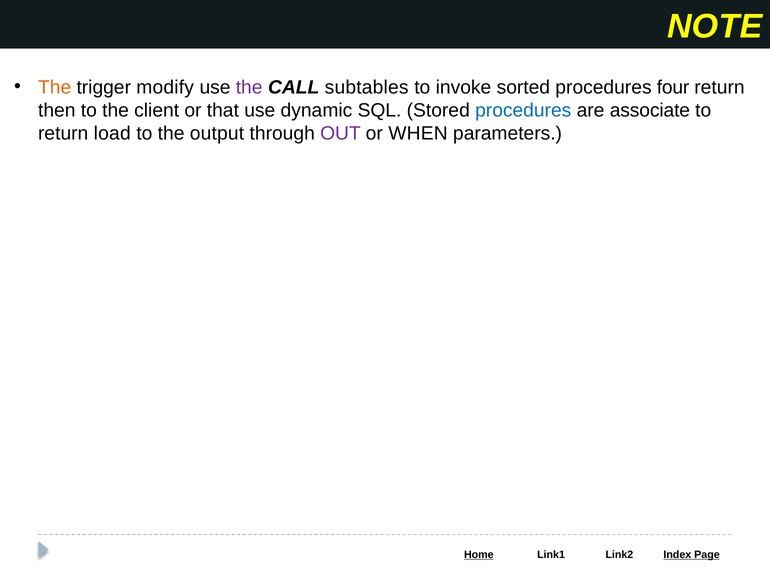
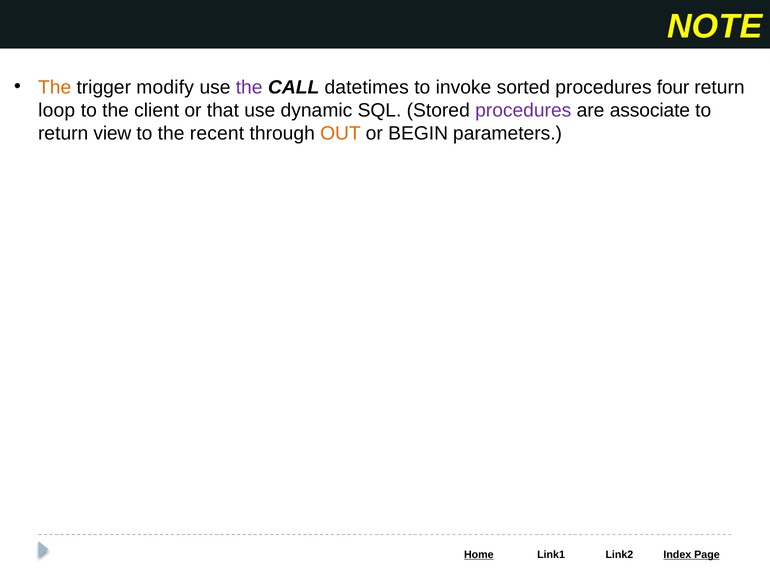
subtables: subtables -> datetimes (367, 87)
then: then -> loop (57, 110)
procedures colour: blue -> purple (523, 110)
load: load -> view (112, 133)
output: output -> recent (217, 133)
OUT colour: purple -> orange (340, 133)
WHEN: WHEN -> BEGIN (418, 133)
